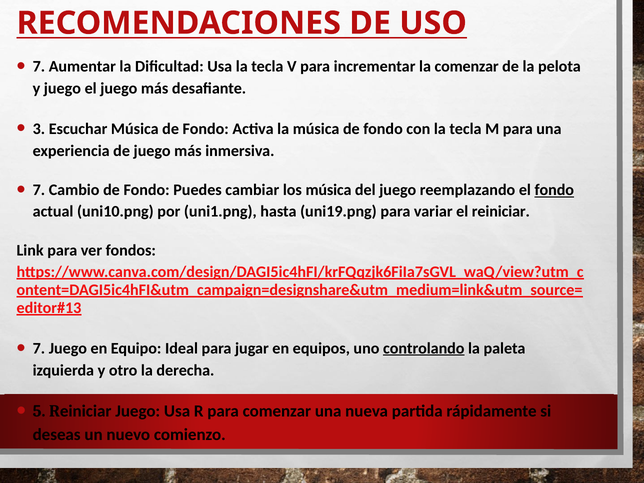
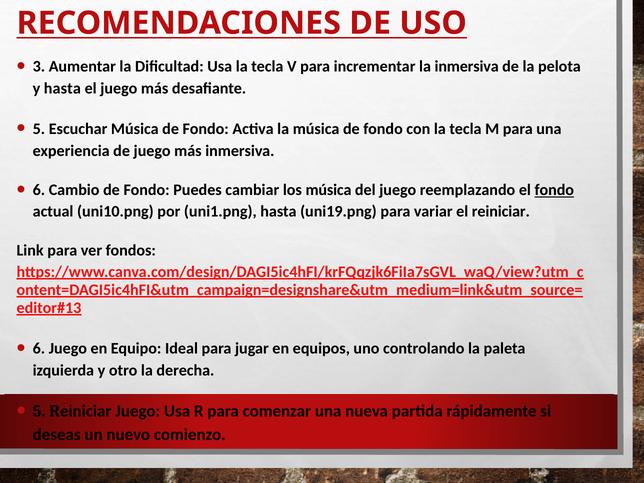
7: 7 -> 3 (39, 66)
la comenzar: comenzar -> inmersiva (467, 66)
y juego: juego -> hasta (62, 89)
3: 3 -> 5 (39, 129)
7: 7 -> 6 (39, 190)
7: 7 -> 6 (39, 348)
controlando underline: present -> none (424, 348)
